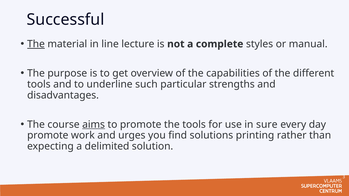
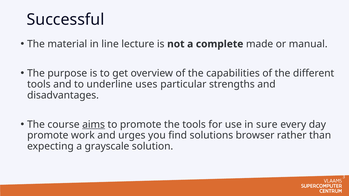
The underline: present -> none (36, 44)
styles: styles -> made (260, 44)
such: such -> uses (146, 84)
printing: printing -> browser (255, 136)
delimited: delimited -> grayscale (107, 147)
